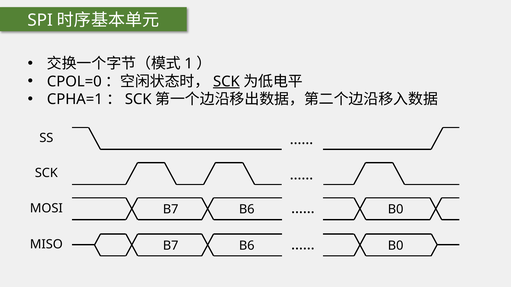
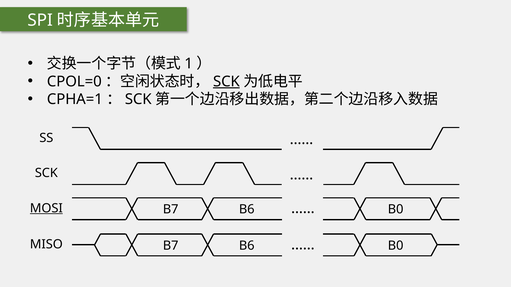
MOSI underline: none -> present (46, 209)
